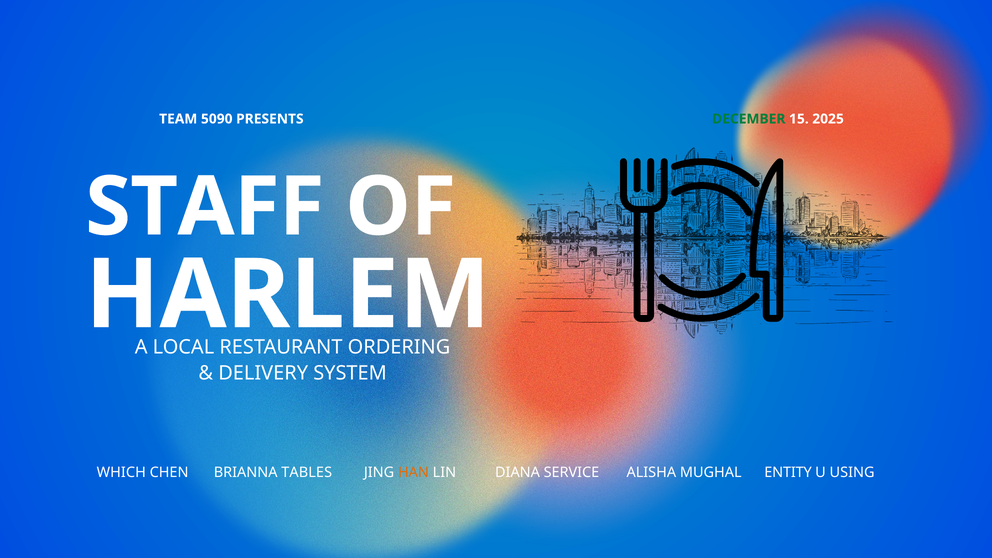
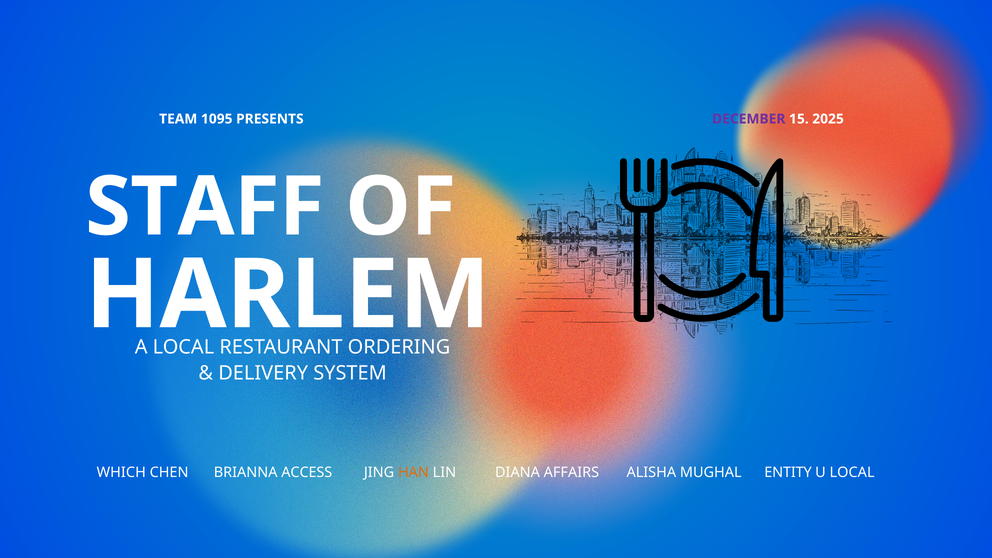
5090: 5090 -> 1095 (217, 119)
DECEMBER colour: green -> purple (749, 119)
TABLES: TABLES -> ACCESS (307, 473)
SERVICE: SERVICE -> AFFAIRS (571, 473)
U USING: USING -> LOCAL (852, 473)
